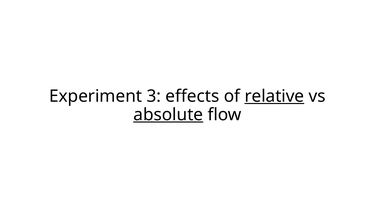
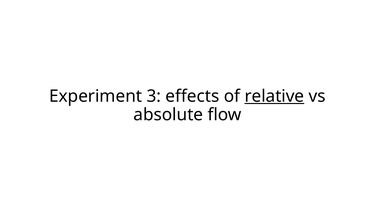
absolute underline: present -> none (168, 115)
